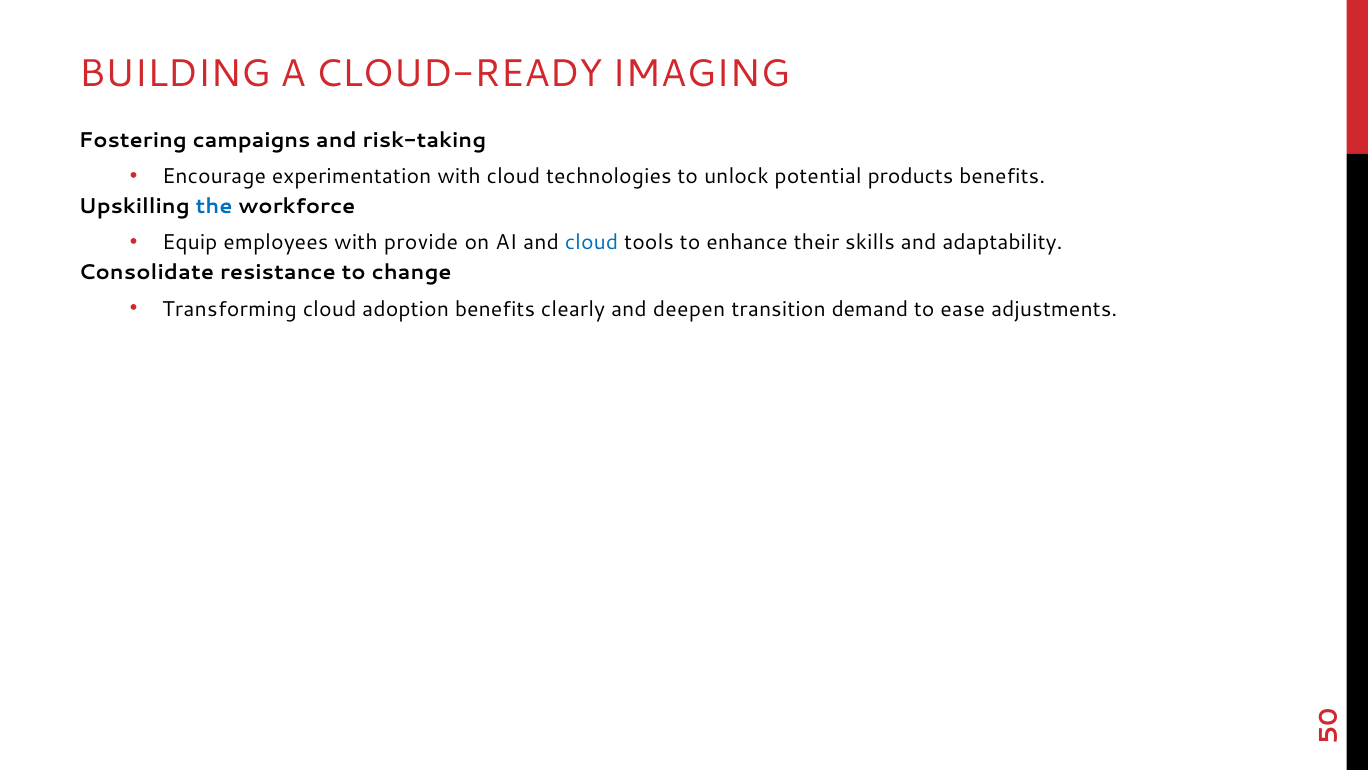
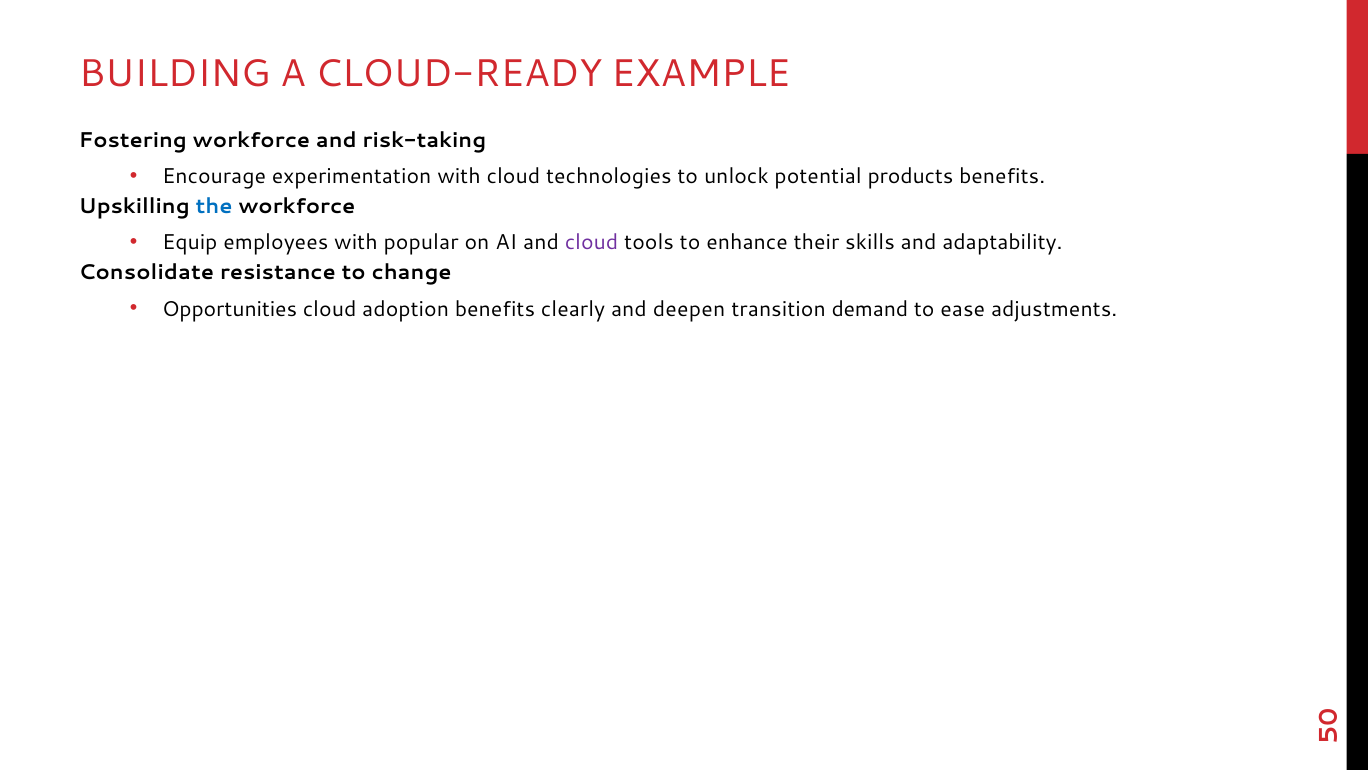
IMAGING: IMAGING -> EXAMPLE (701, 73)
Fostering campaigns: campaigns -> workforce (251, 140)
provide: provide -> popular (421, 243)
cloud colour: blue -> purple (592, 243)
Transforming: Transforming -> Opportunities (230, 309)
